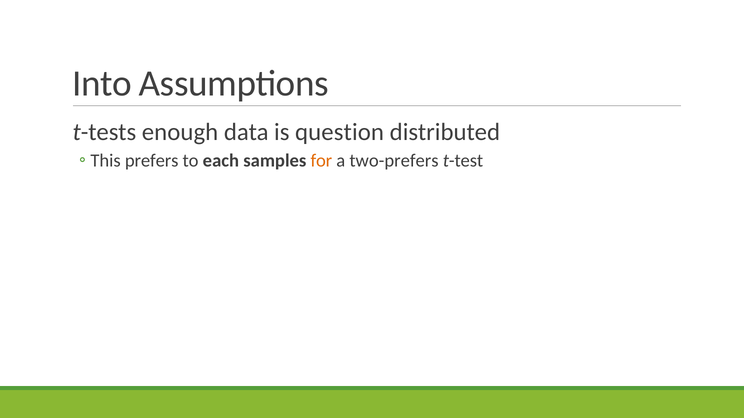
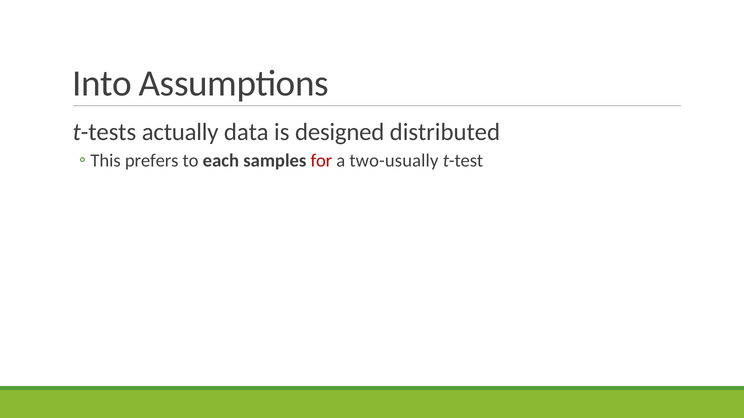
enough: enough -> actually (180, 132)
question: question -> designed (340, 132)
for colour: orange -> red (321, 161)
two-prefers: two-prefers -> two-usually (394, 161)
